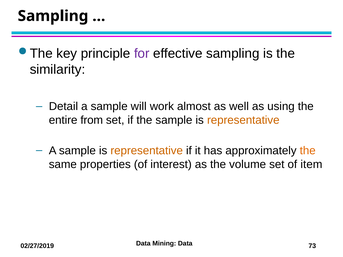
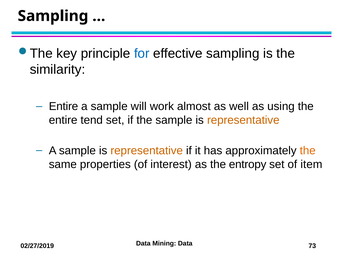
for colour: purple -> blue (142, 53)
Detail: Detail -> Entire (63, 107)
from: from -> tend (92, 120)
volume: volume -> entropy (248, 164)
